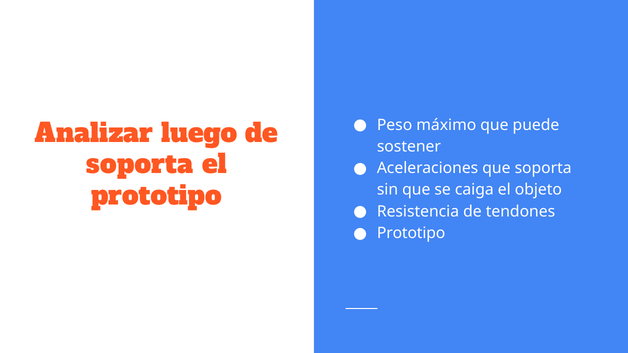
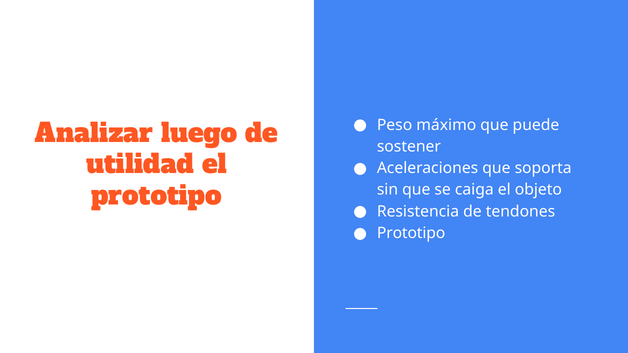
soporta: soporta -> utilidad (140, 165)
